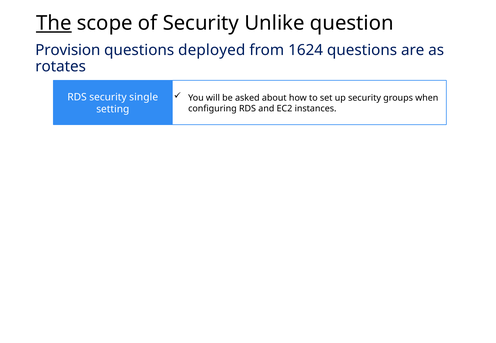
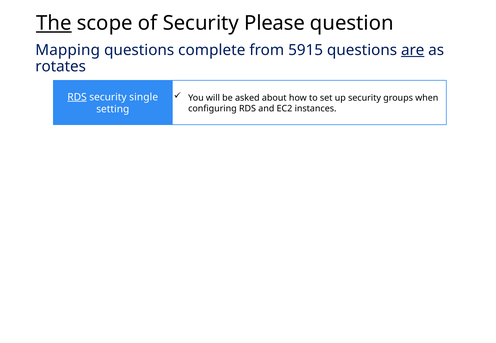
Unlike: Unlike -> Please (275, 23)
Provision: Provision -> Mapping (68, 50)
deployed: deployed -> complete (212, 50)
1624: 1624 -> 5915 (306, 50)
are underline: none -> present (413, 50)
RDS underline: none -> present (77, 97)
